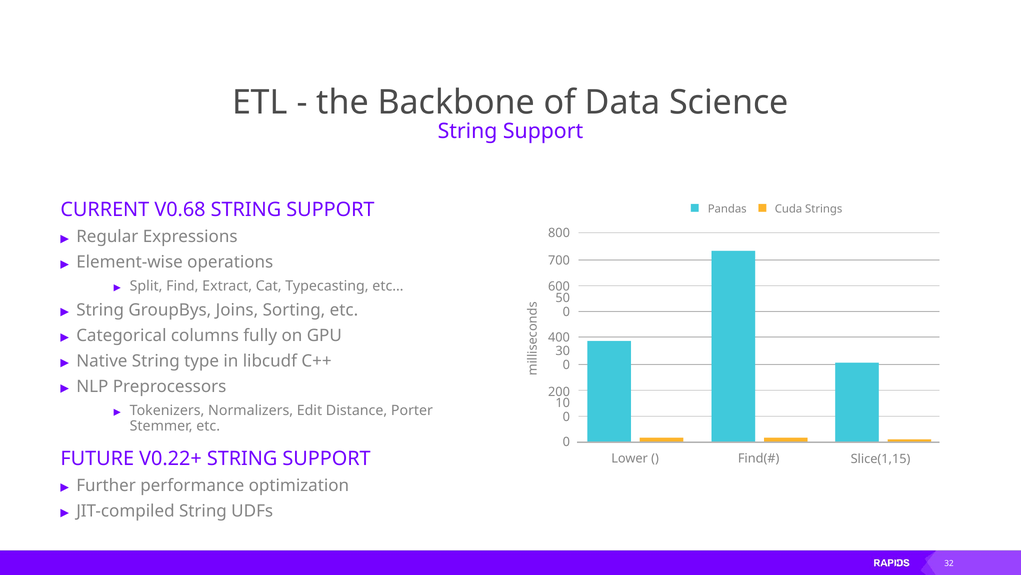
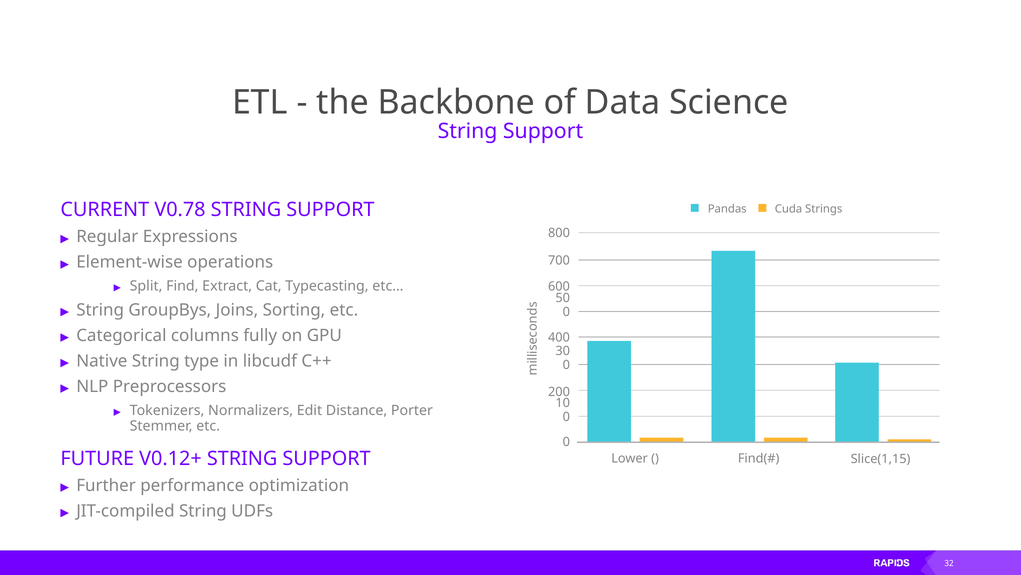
V0.68: V0.68 -> V0.78 (180, 209)
V0.22+: V0.22+ -> V0.12+ (170, 458)
